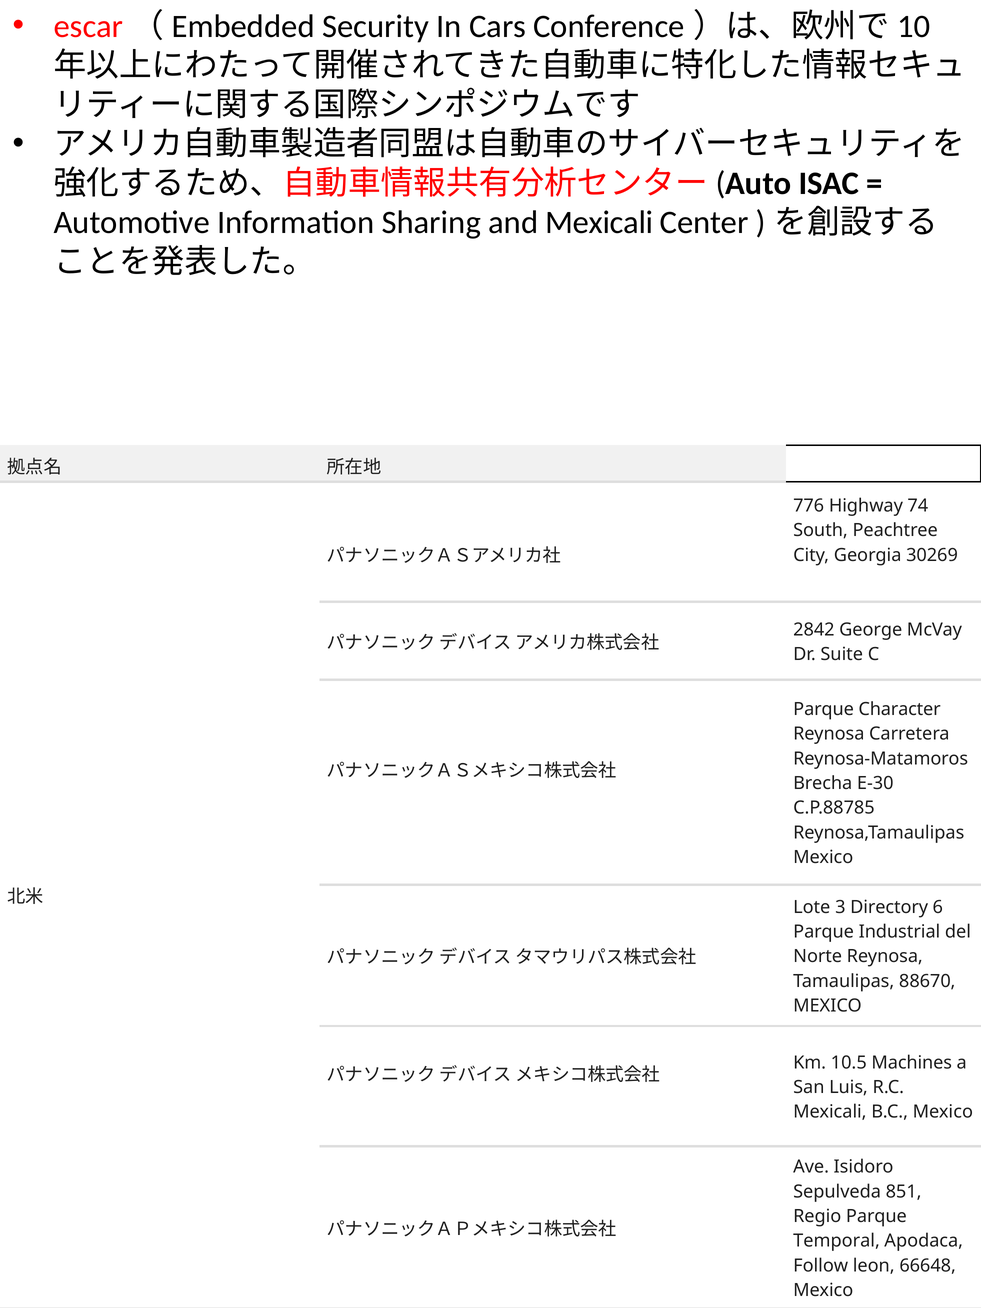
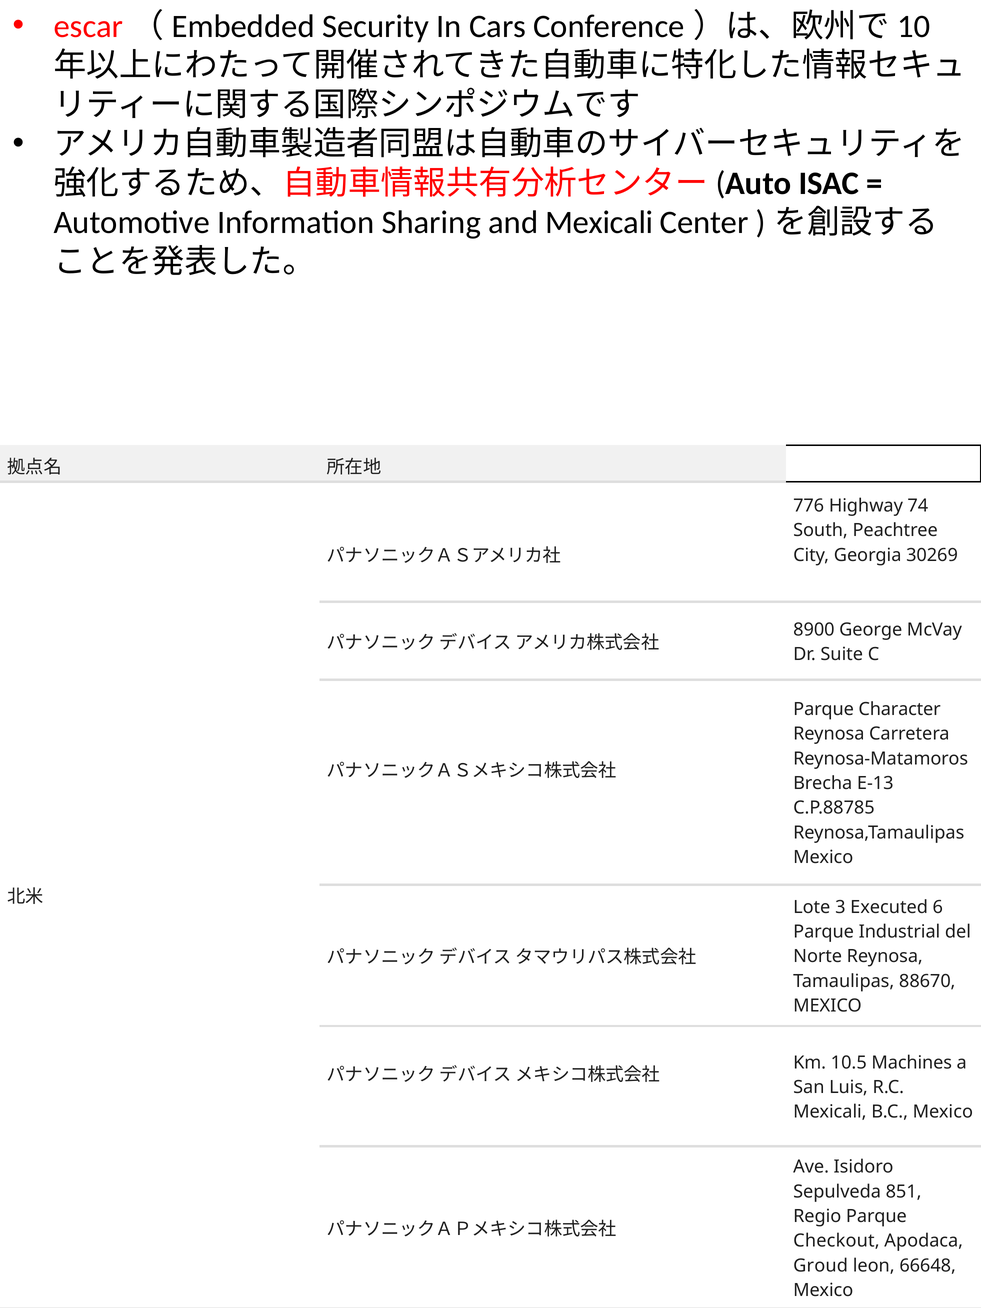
2842: 2842 -> 8900 (814, 630)
E-30: E-30 -> E-13 (875, 783)
Directory: Directory -> Executed (889, 907)
Temporal: Temporal -> Checkout (836, 1241)
Follow: Follow -> Groud (821, 1266)
